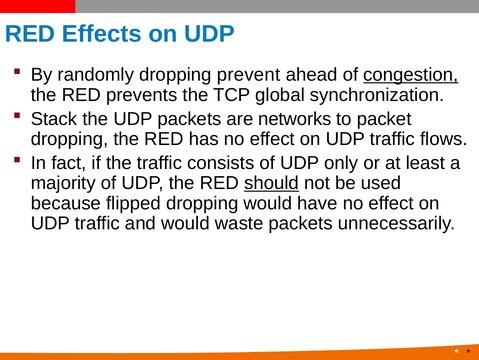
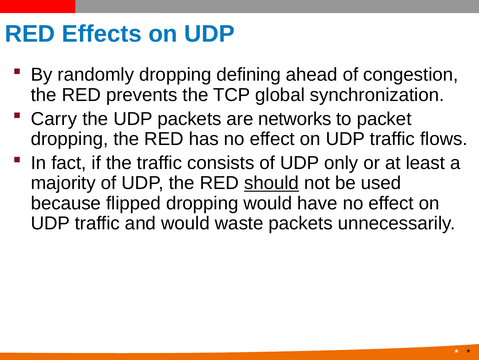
prevent: prevent -> defining (249, 75)
congestion underline: present -> none (411, 75)
Stack: Stack -> Carry (54, 119)
